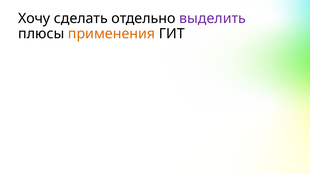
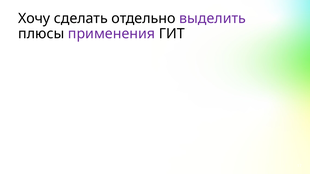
применения colour: orange -> purple (112, 34)
